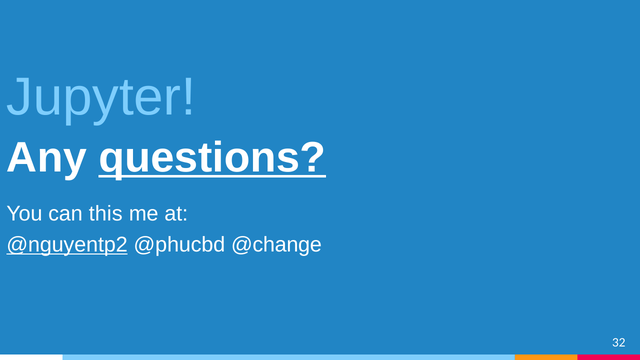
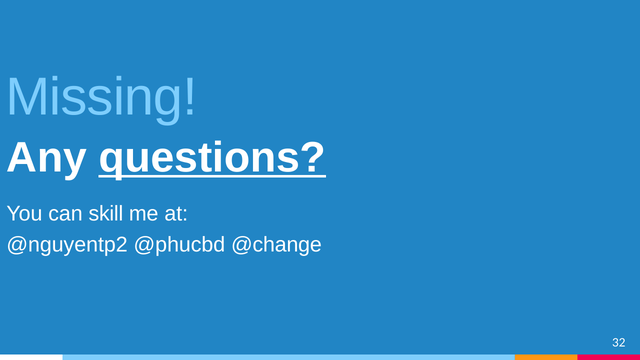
Jupyter: Jupyter -> Missing (101, 97)
this: this -> skill (106, 214)
@nguyentp2 underline: present -> none (67, 245)
